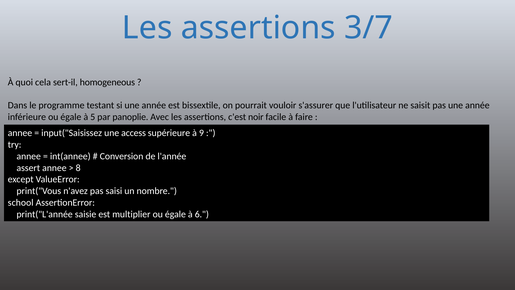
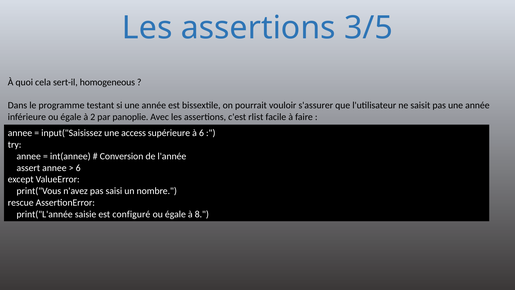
3/7: 3/7 -> 3/5 (369, 28)
5: 5 -> 2 (93, 117)
noir: noir -> rlist (256, 117)
à 9: 9 -> 6 (201, 133)
8: 8 -> 6 (78, 168)
school: school -> rescue (21, 202)
multiplier: multiplier -> configuré (131, 214)
6: 6 -> 8 (202, 214)
